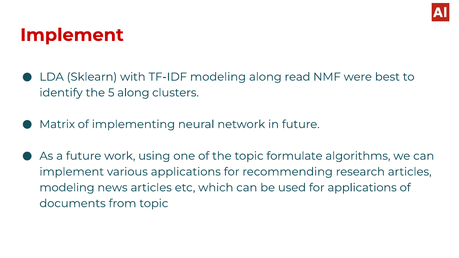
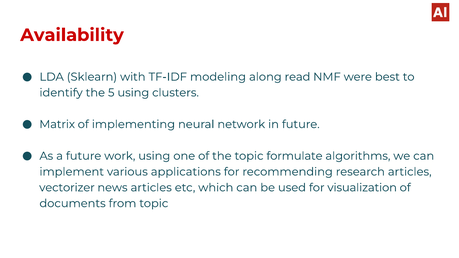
Implement: Implement -> Availability (72, 35)
5 along: along -> using (133, 93)
modeling: modeling -> vectorizer (67, 188)
for applications: applications -> visualization (362, 188)
